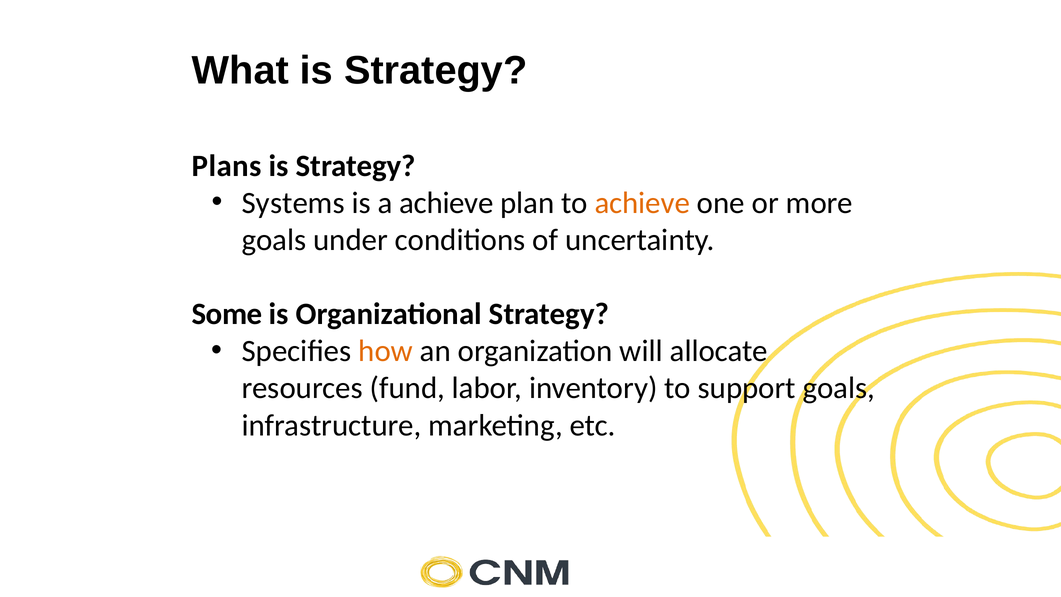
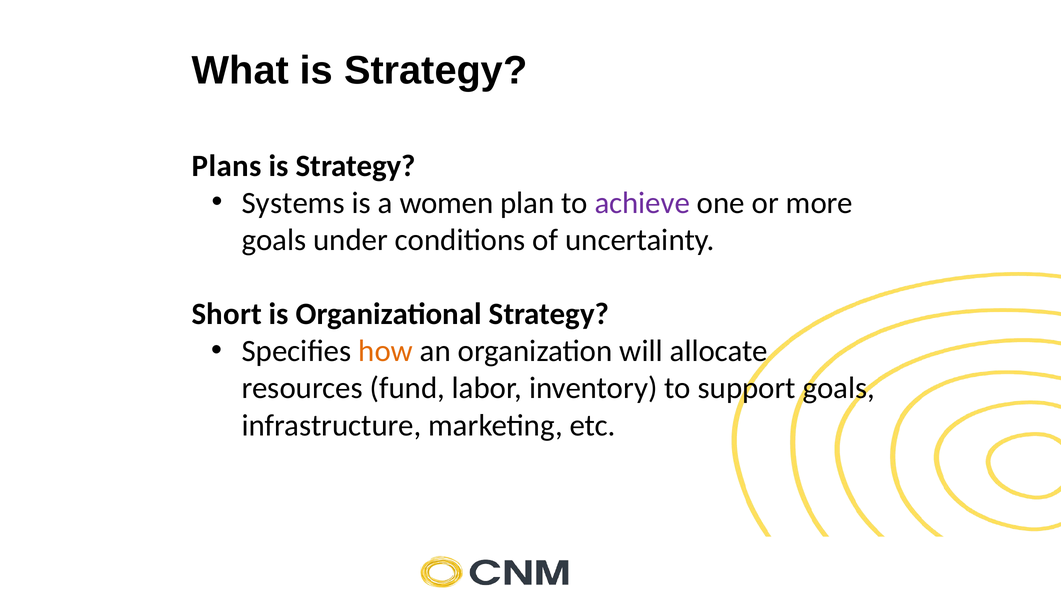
a achieve: achieve -> women (446, 203)
achieve colour: orange -> purple (642, 203)
Some: Some -> Short (227, 314)
